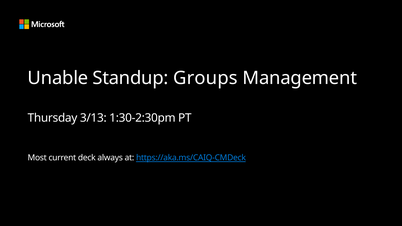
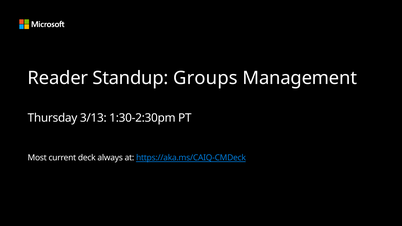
Unable: Unable -> Reader (58, 78)
